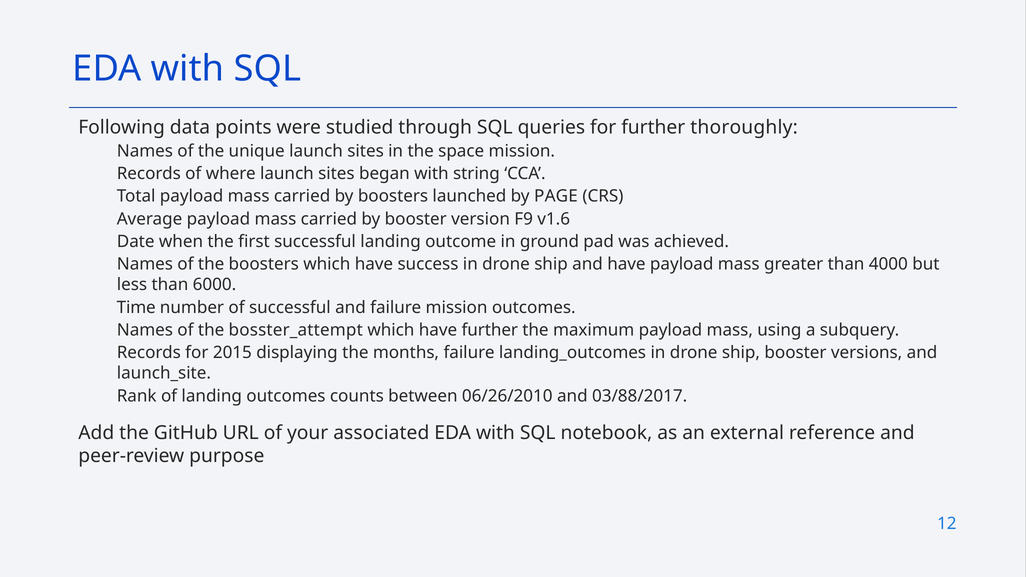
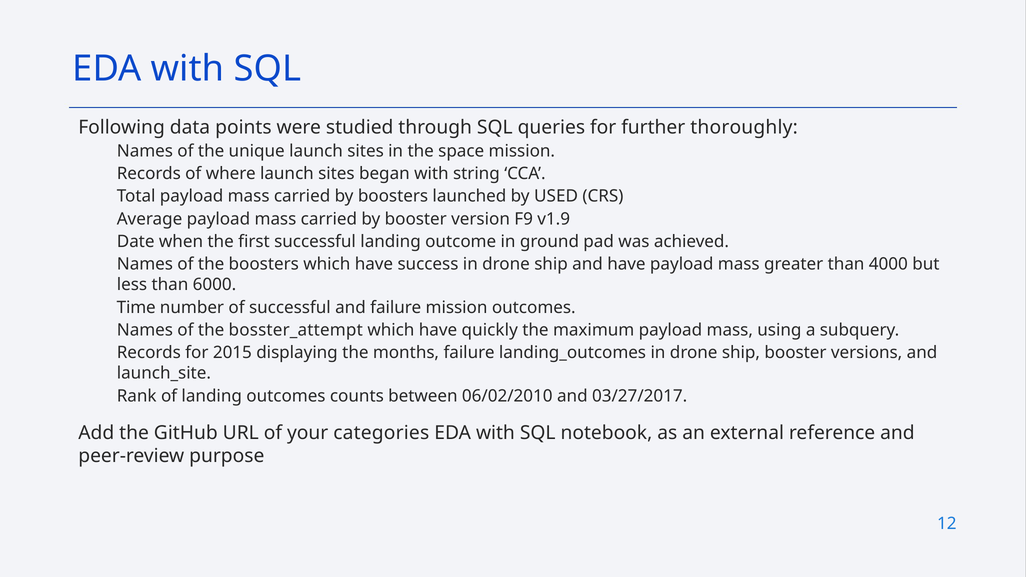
PAGE: PAGE -> USED (556, 196)
v1.6: v1.6 -> v1.9 (554, 219)
have further: further -> quickly (490, 330)
06/26/2010: 06/26/2010 -> 06/02/2010 (507, 396)
03/88/2017: 03/88/2017 -> 03/27/2017 (640, 396)
associated: associated -> categories (381, 433)
